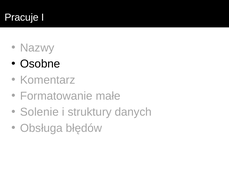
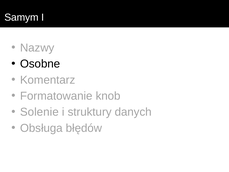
Pracuje: Pracuje -> Samym (22, 17)
małe: małe -> knob (108, 96)
